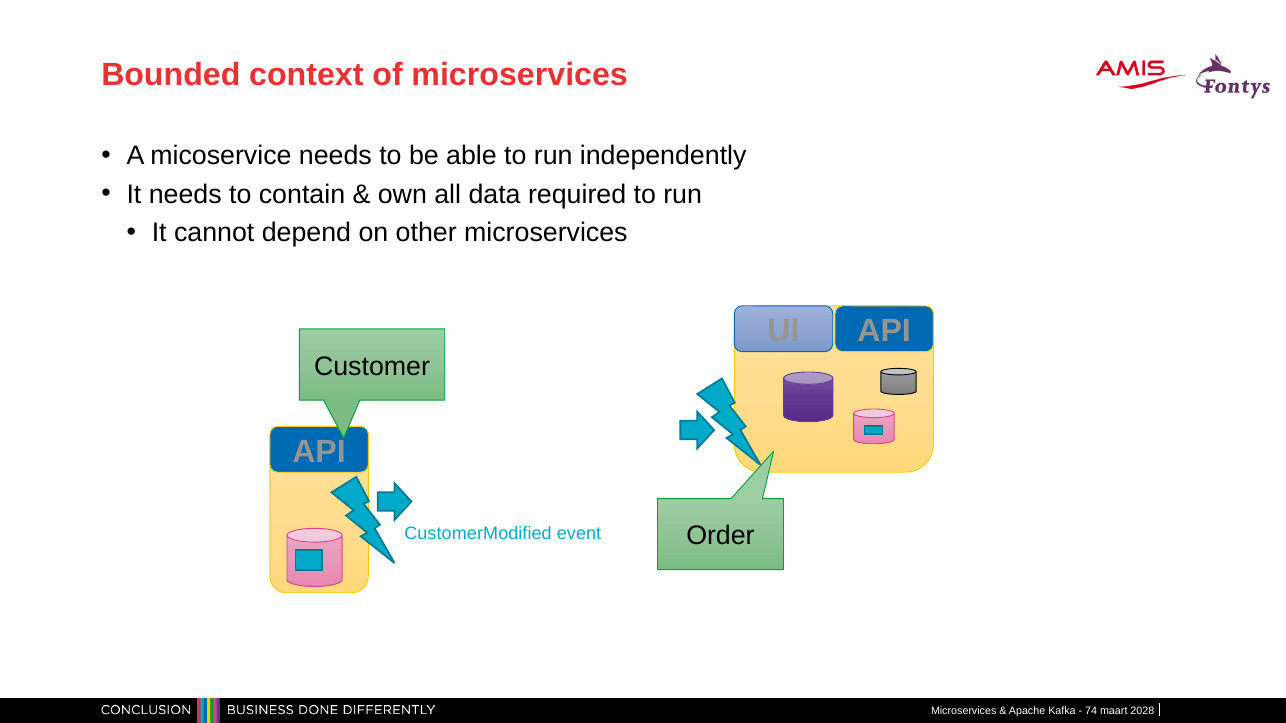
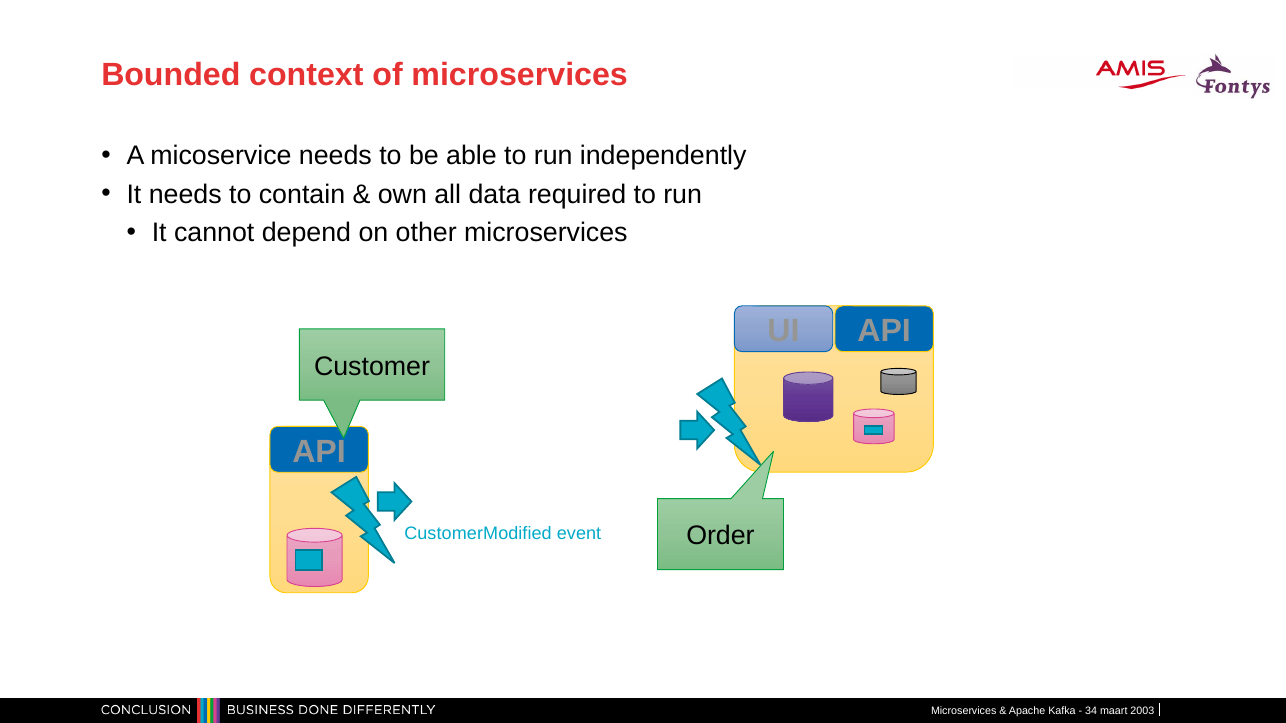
74: 74 -> 34 (1091, 711)
2028: 2028 -> 2003 (1142, 711)
